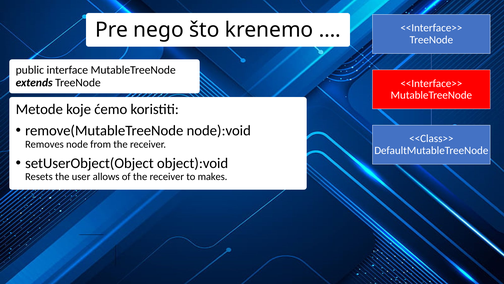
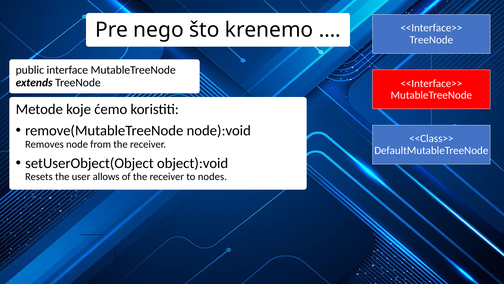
makes: makes -> nodes (212, 176)
